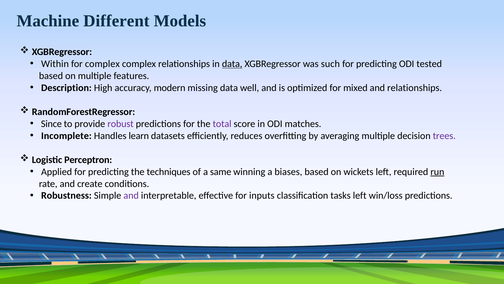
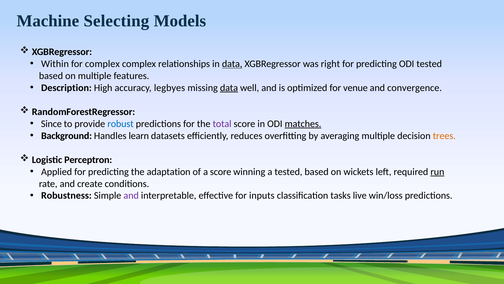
Different: Different -> Selecting (116, 21)
such: such -> right (330, 64)
modern: modern -> legbyes (170, 88)
data underline: none -> present (229, 88)
mixed: mixed -> venue (355, 88)
and relationships: relationships -> convergence (415, 88)
robust colour: purple -> blue (121, 124)
matches underline: none -> present (303, 124)
Incomplete: Incomplete -> Background (67, 136)
trees colour: purple -> orange (444, 136)
techniques: techniques -> adaptation (169, 171)
a same: same -> score (221, 171)
a biases: biases -> tested (288, 171)
tasks left: left -> live (360, 195)
